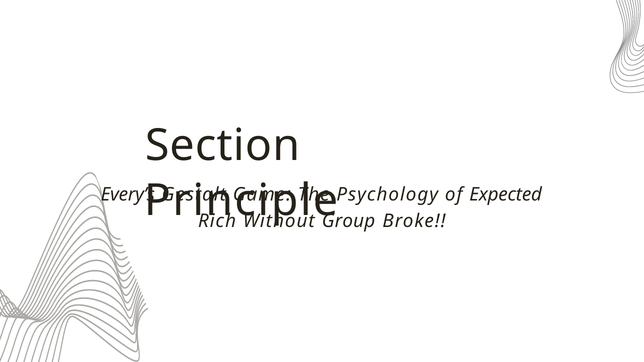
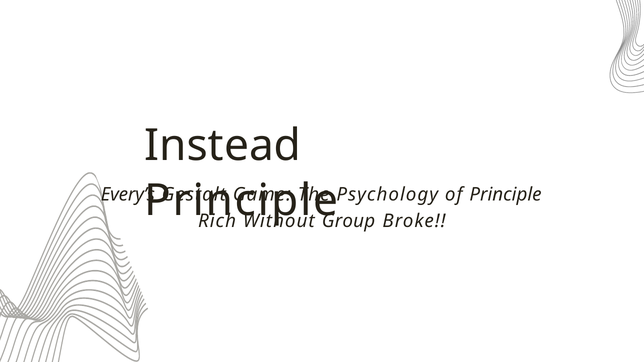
Section: Section -> Instead (223, 146)
of Expected: Expected -> Principle (506, 195)
